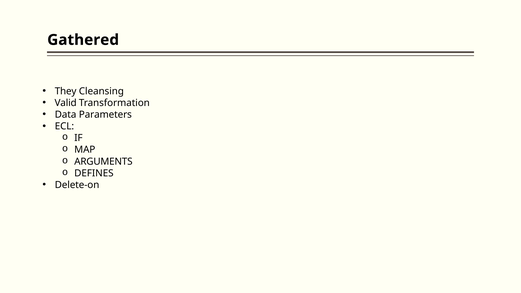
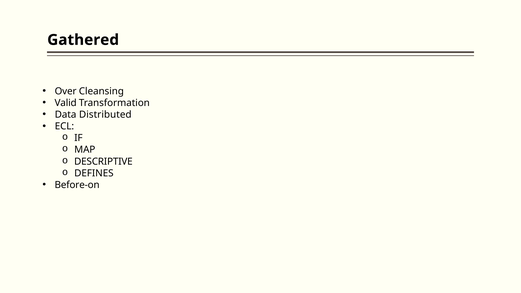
They: They -> Over (66, 91)
Parameters: Parameters -> Distributed (105, 115)
ARGUMENTS: ARGUMENTS -> DESCRIPTIVE (103, 162)
Delete-on: Delete-on -> Before-on (77, 185)
